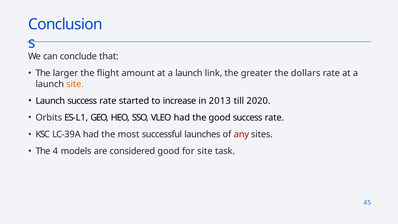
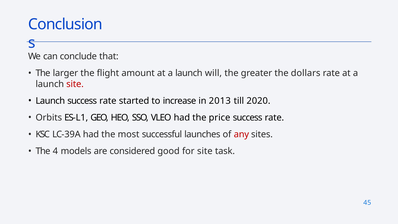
link: link -> will (213, 73)
site colour: orange -> red (75, 84)
the good: good -> price (220, 117)
